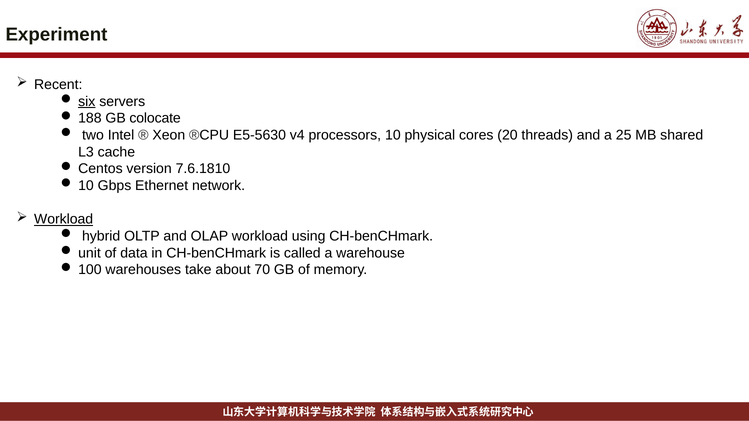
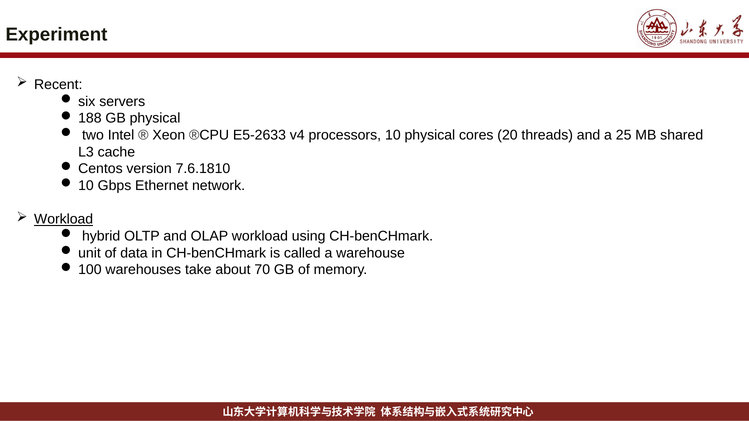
six underline: present -> none (87, 102)
GB colocate: colocate -> physical (155, 118)
E5-5630: E5-5630 -> E5-2633 (259, 135)
